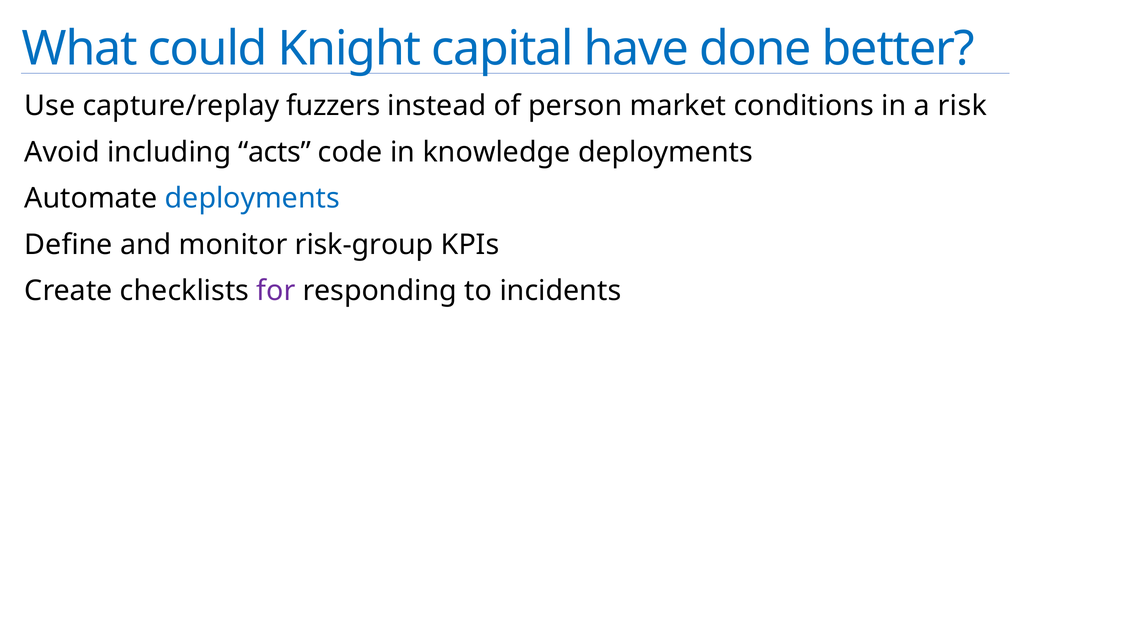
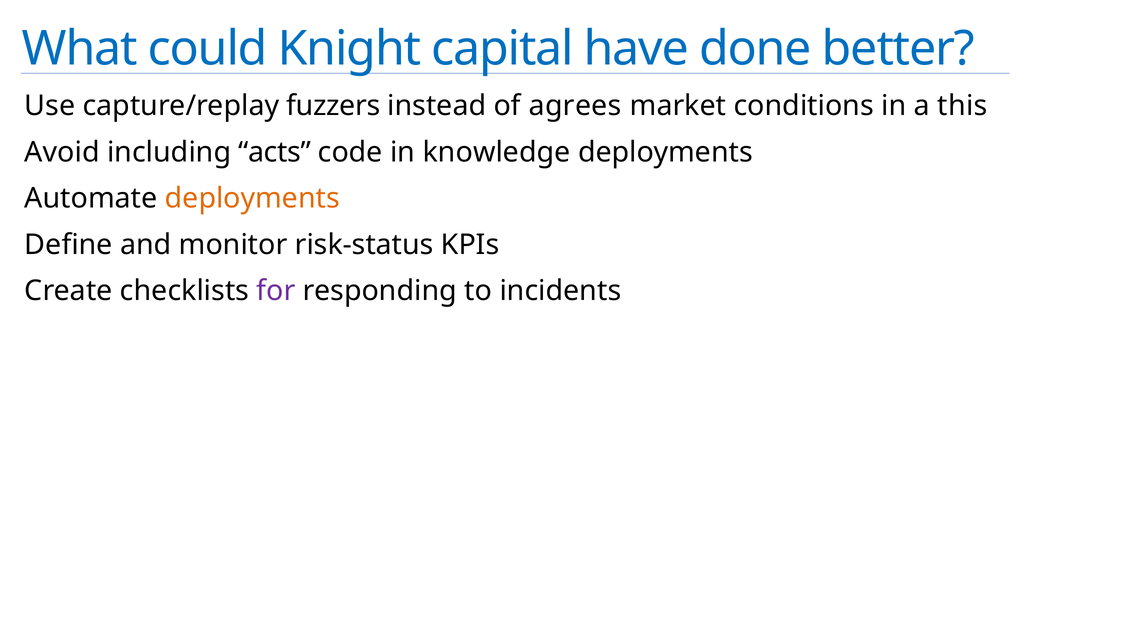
person: person -> agrees (575, 106)
risk: risk -> this (962, 106)
deployments colour: blue -> orange (252, 199)
risk-group: risk-group -> risk-status (364, 245)
